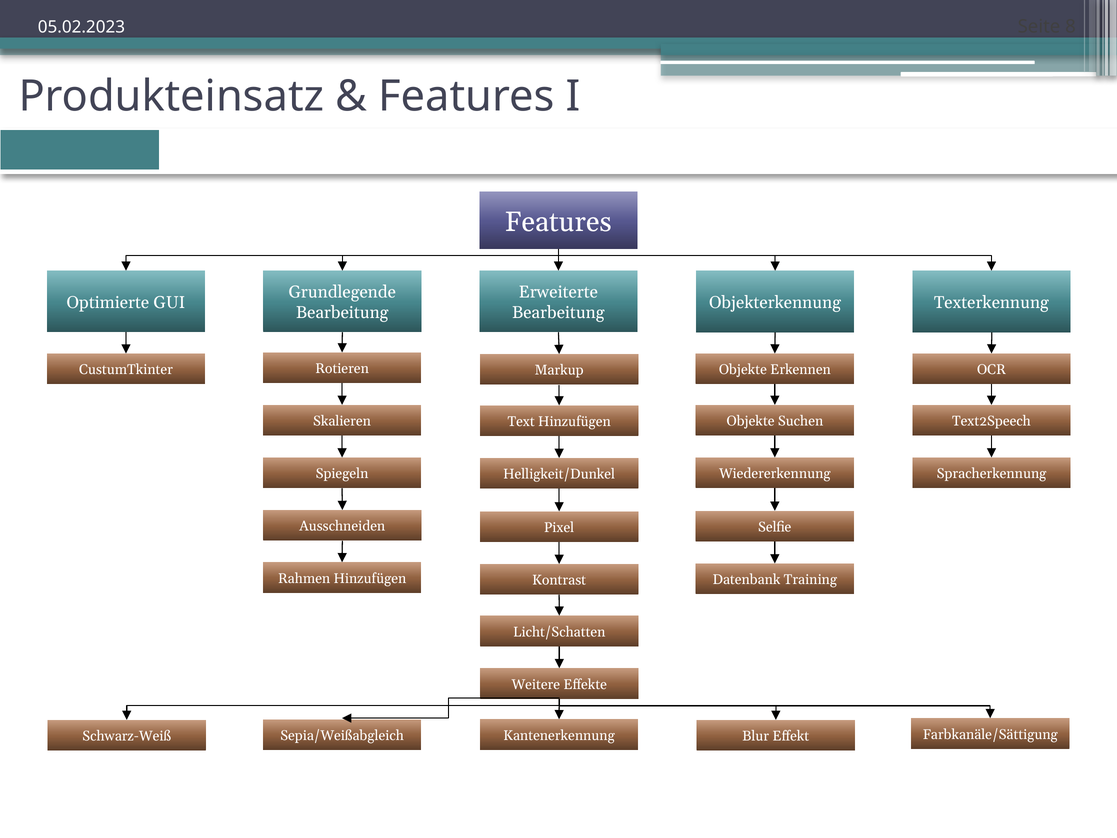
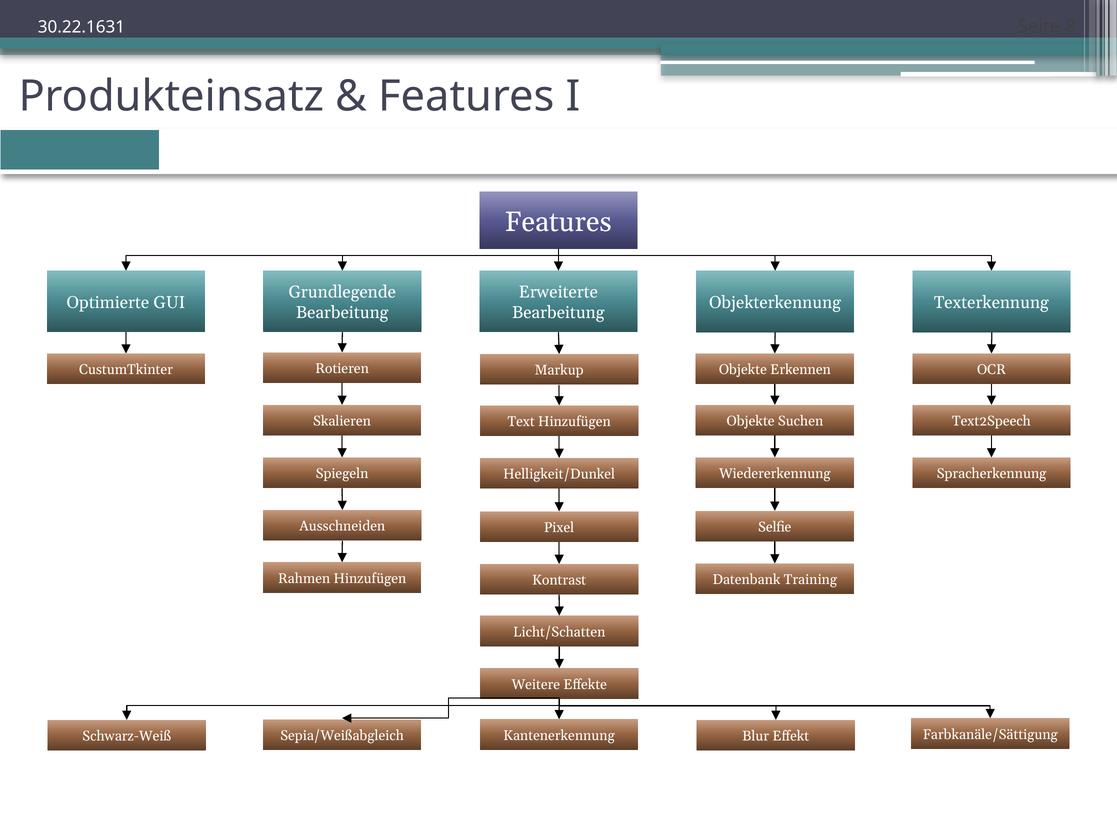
05.02.2023: 05.02.2023 -> 30.22.1631 (81, 27)
